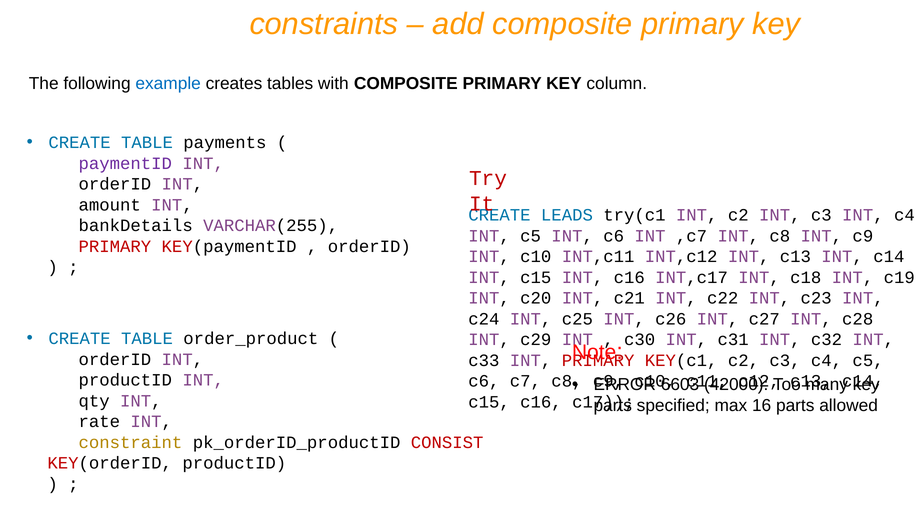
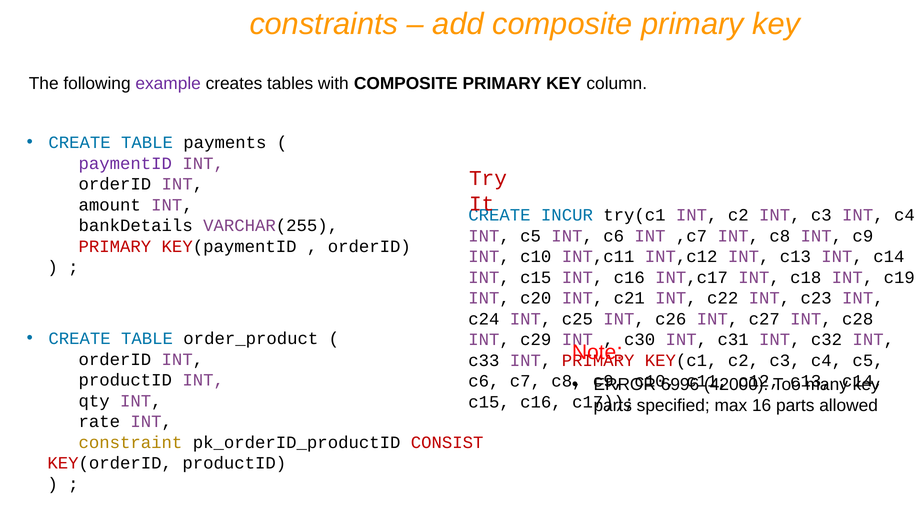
example colour: blue -> purple (168, 84)
LEADS: LEADS -> INCUR (567, 215)
6603: 6603 -> 6996 (680, 385)
